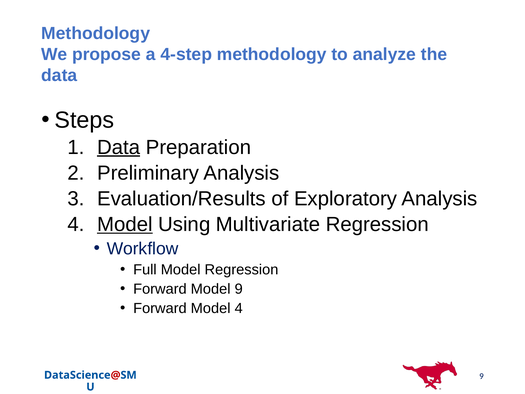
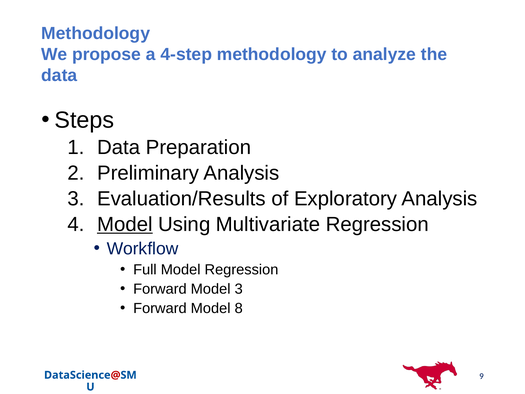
Data underline: present -> none (119, 147)
Model 9: 9 -> 3 (239, 289)
Model 4: 4 -> 8 (239, 308)
